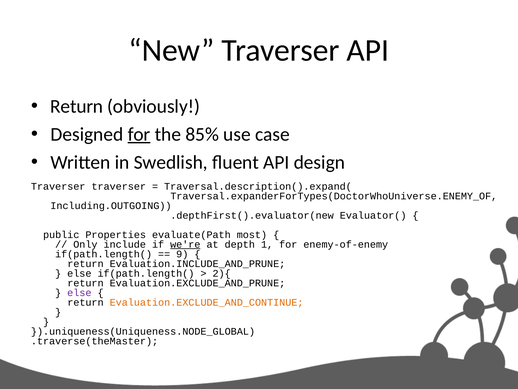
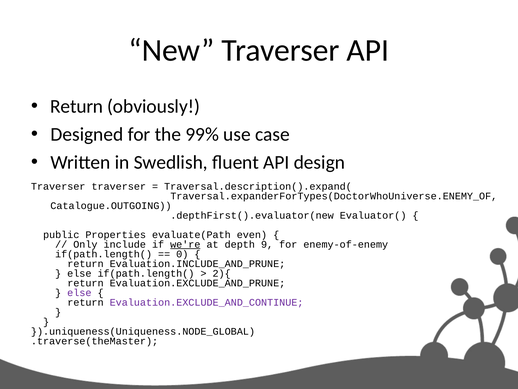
for underline: present -> none (139, 134)
85%: 85% -> 99% (202, 134)
Including.OUTGOING: Including.OUTGOING -> Catalogue.OUTGOING (111, 205)
most: most -> even (252, 234)
1: 1 -> 9 (267, 244)
9: 9 -> 0 (182, 254)
Evaluation.EXCLUDE_AND_CONTINUE colour: orange -> purple (207, 302)
